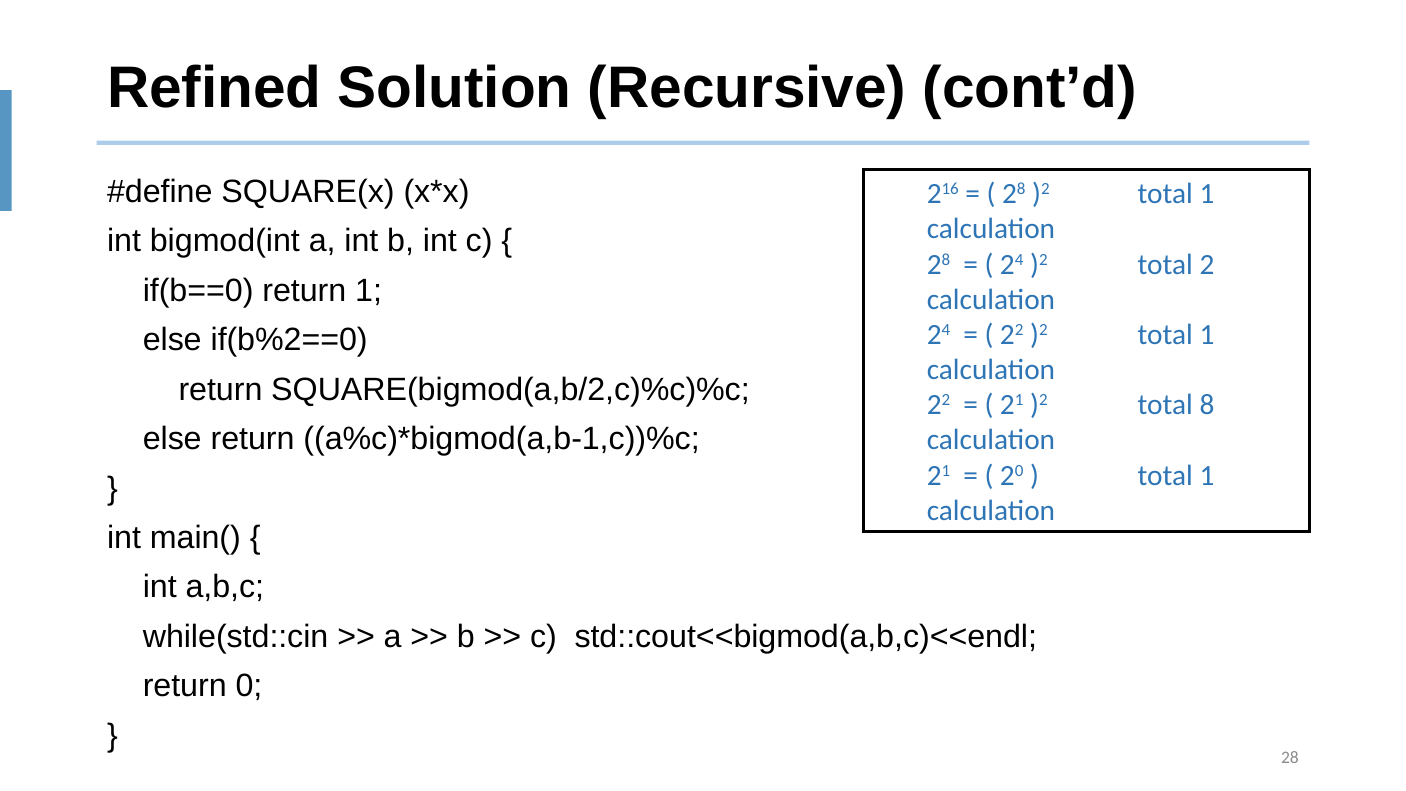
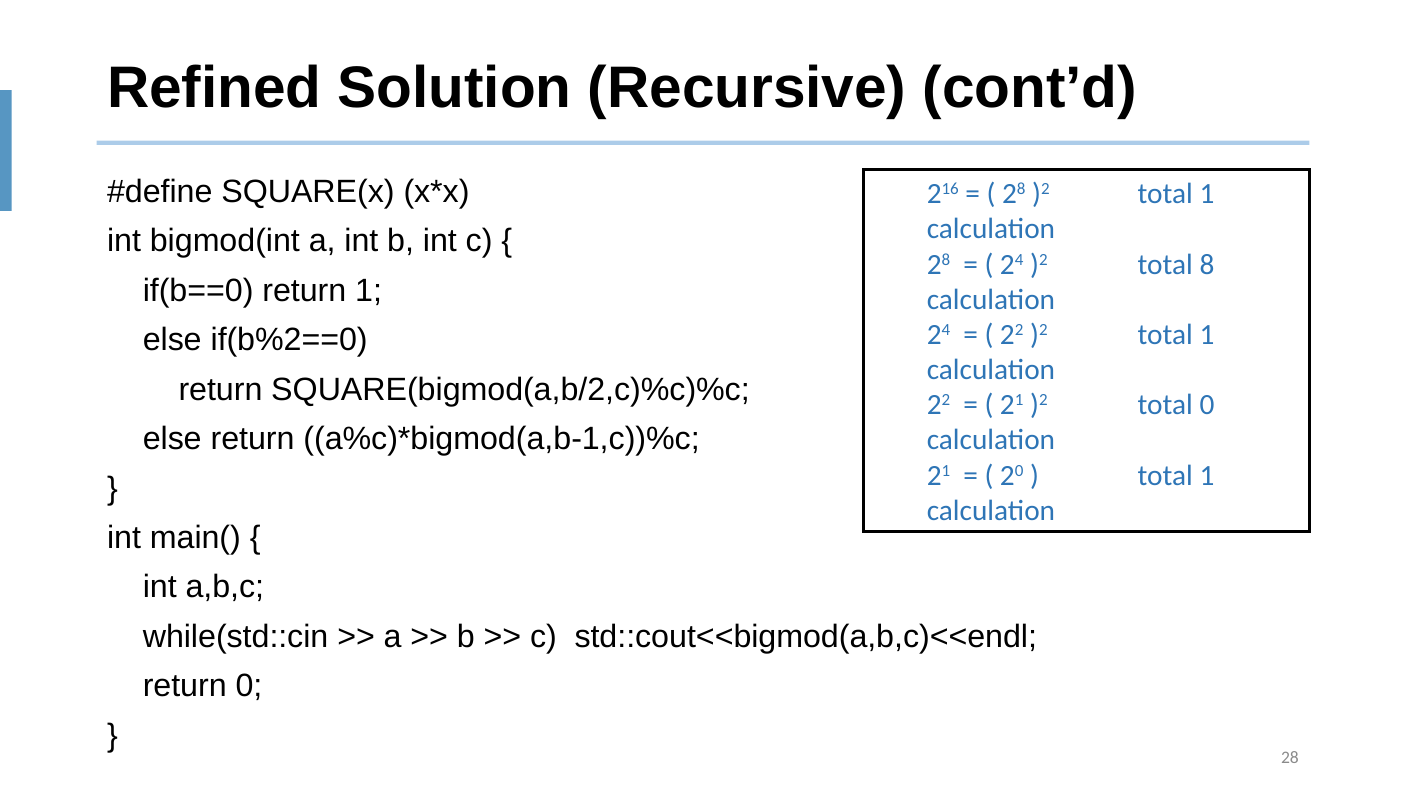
2: 2 -> 8 (1207, 264)
total 8: 8 -> 0 (1207, 405)
